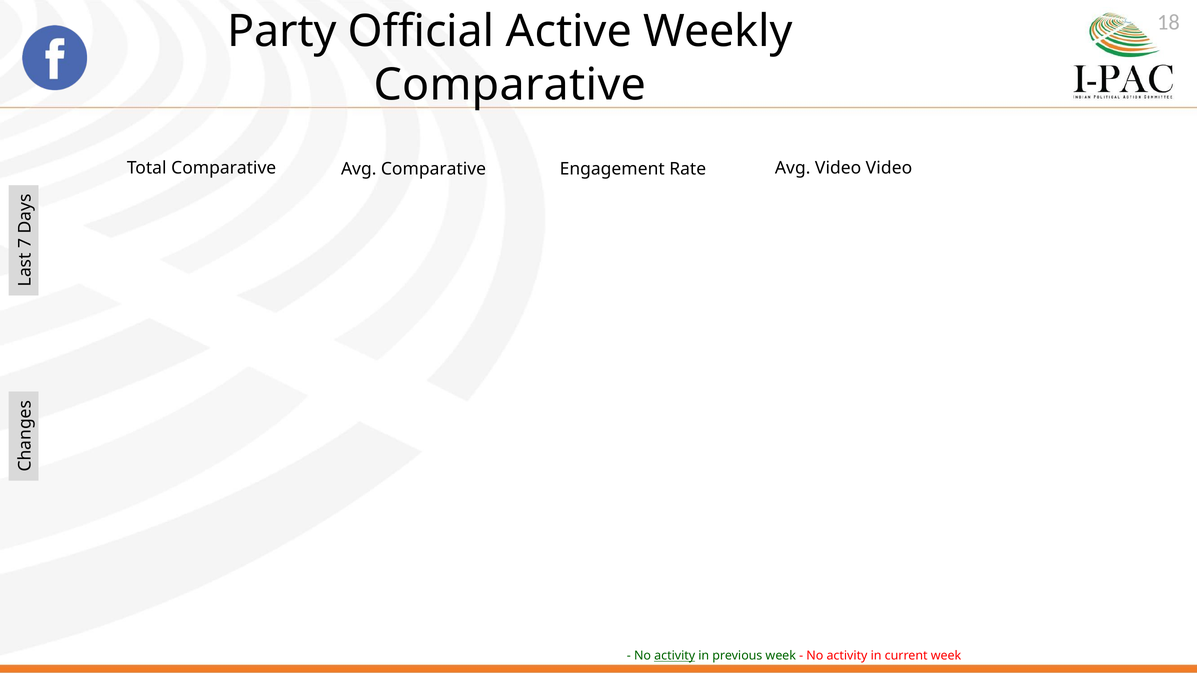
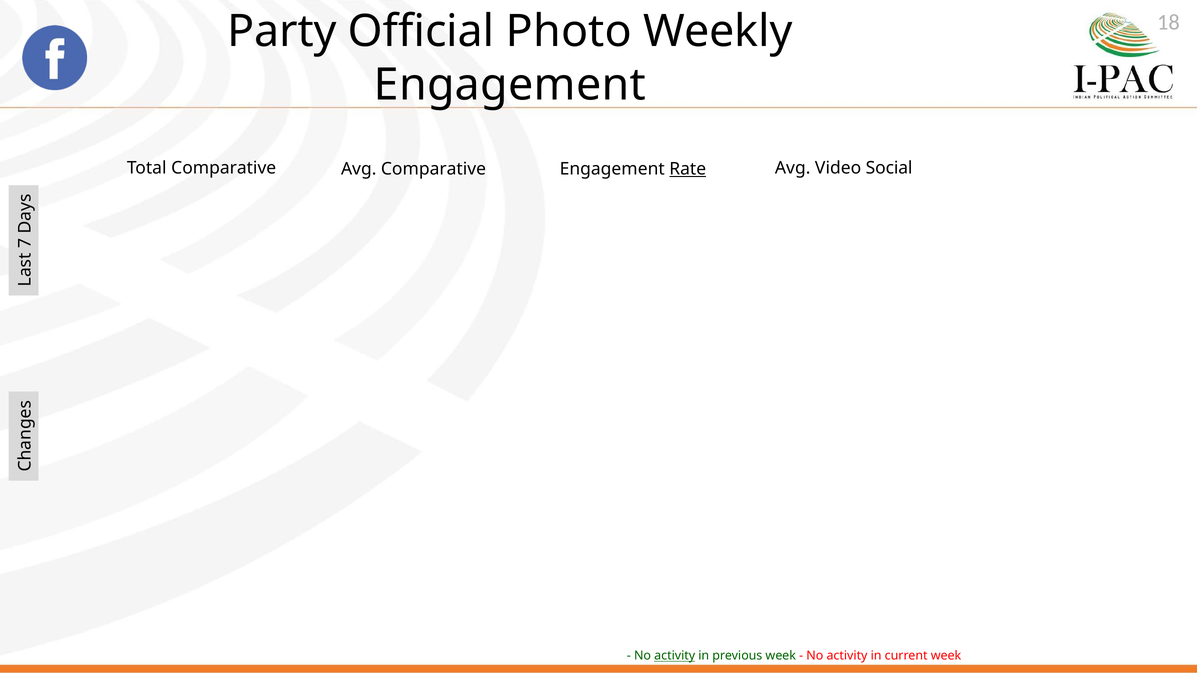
Active: Active -> Photo (569, 31)
Comparative: Comparative -> Engagement (510, 85)
Rate underline: none -> present (688, 169)
Video Video: Video -> Social (889, 168)
